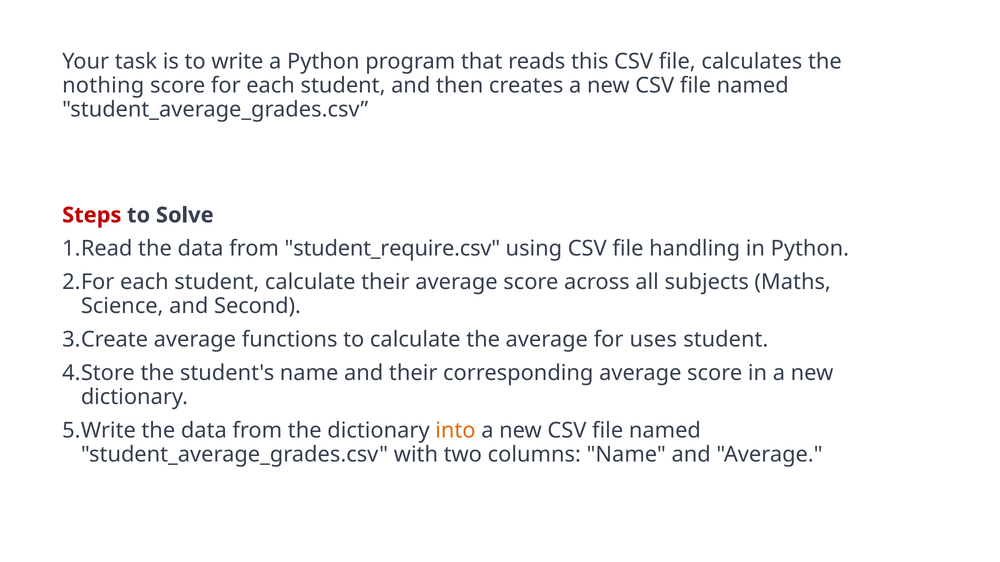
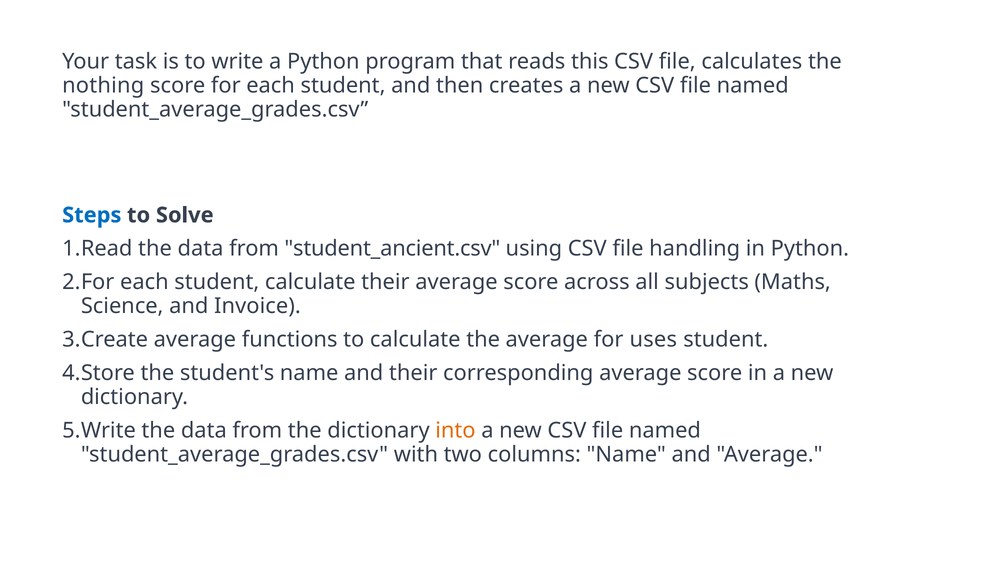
Steps colour: red -> blue (92, 215)
student_require.csv: student_require.csv -> student_ancient.csv (392, 249)
Second: Second -> Invoice (257, 306)
